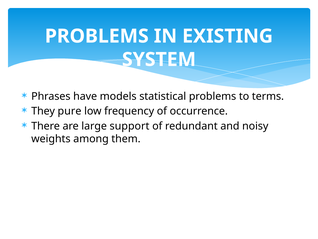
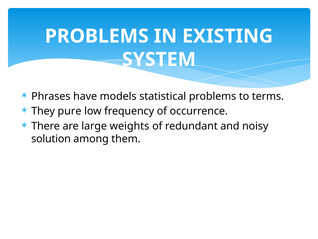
support: support -> weights (129, 126)
weights: weights -> solution (51, 139)
